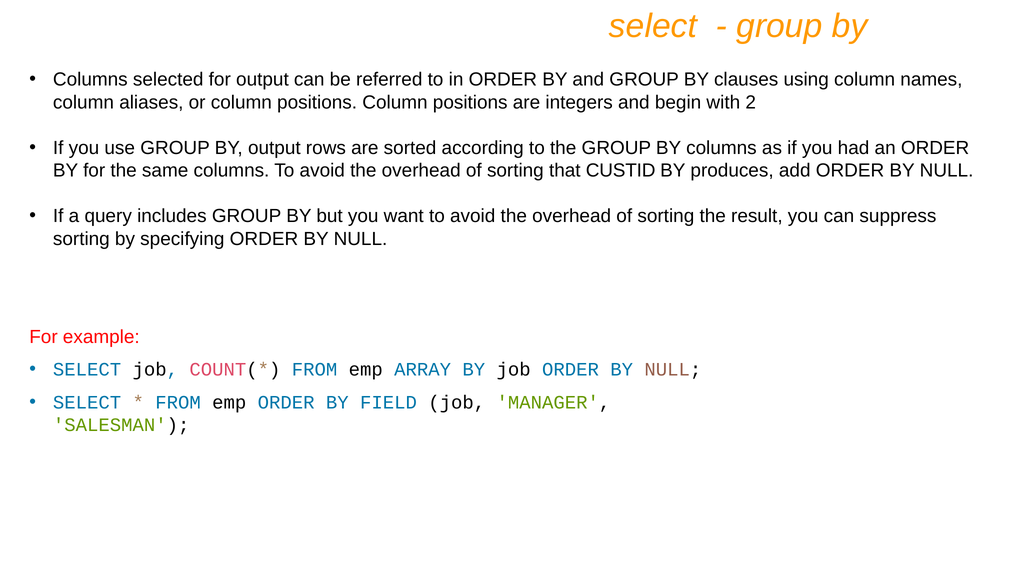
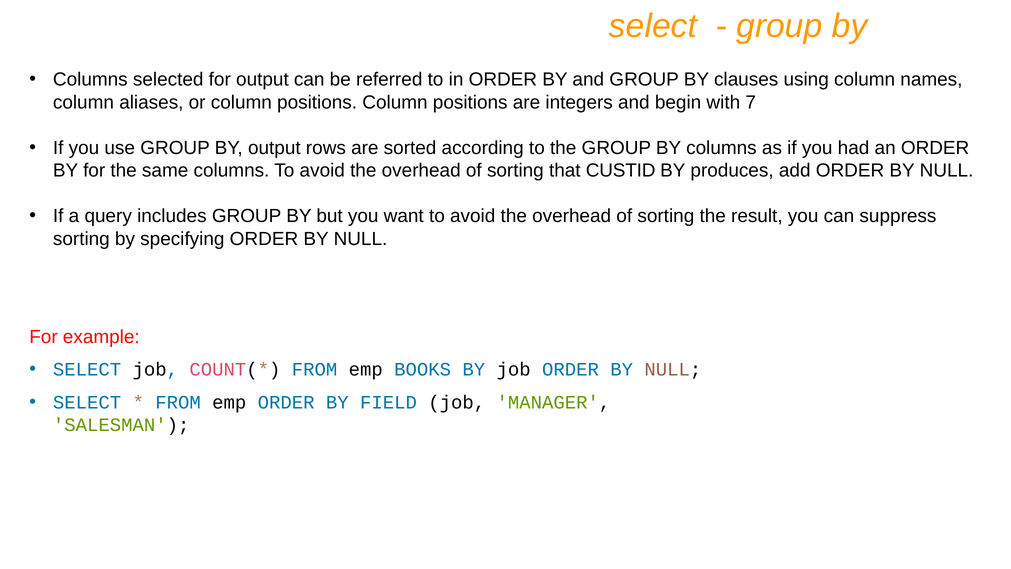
2: 2 -> 7 (751, 102)
ARRAY: ARRAY -> BOOKS (423, 369)
